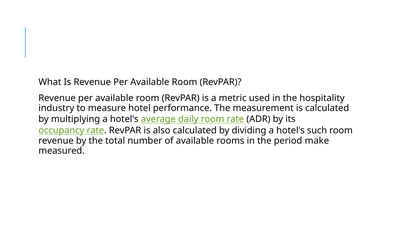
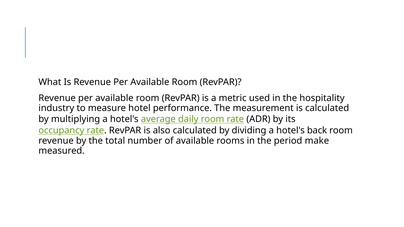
such: such -> back (317, 131)
